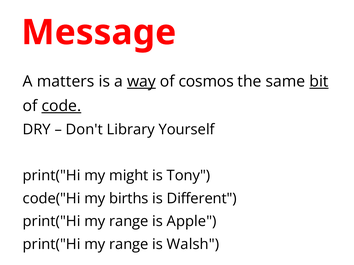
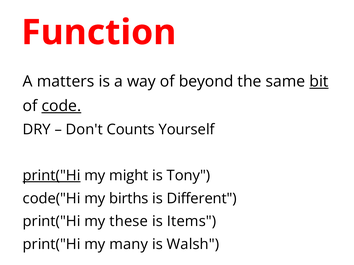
Message: Message -> Function (99, 33)
way underline: present -> none (141, 82)
cosmos: cosmos -> beyond (206, 82)
Library: Library -> Counts (131, 130)
print("Hi underline: none -> present (52, 176)
range: range -> these (129, 222)
Apple: Apple -> Items (192, 222)
range: range -> many (129, 245)
